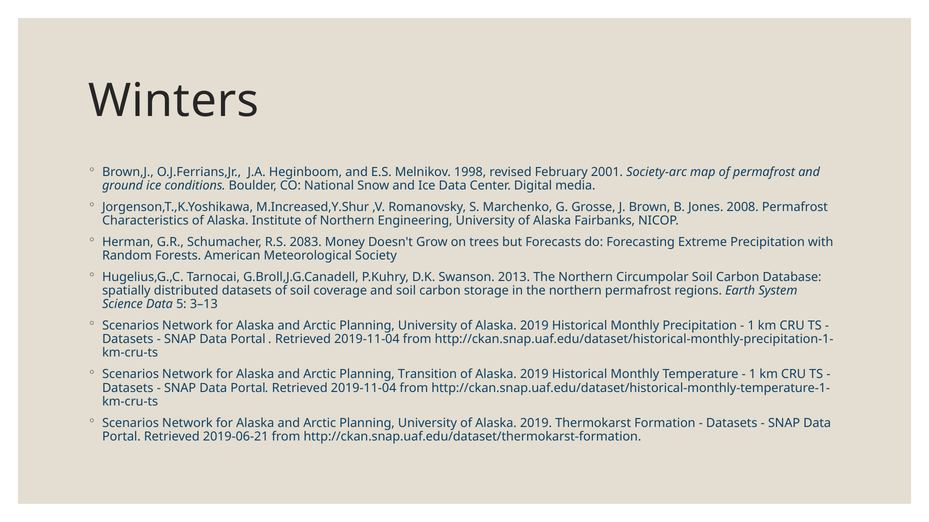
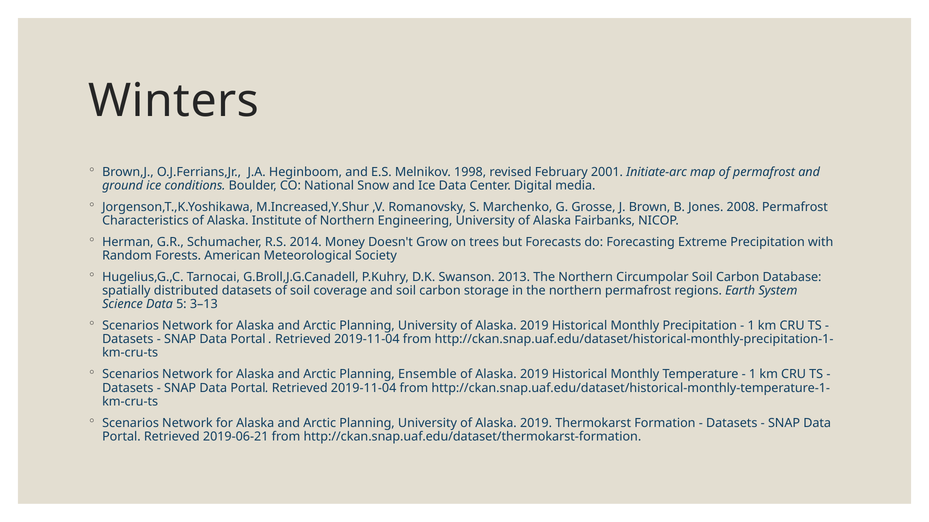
Society-arc: Society-arc -> Initiate-arc (657, 172)
2083: 2083 -> 2014 (306, 242)
Transition: Transition -> Ensemble (427, 375)
